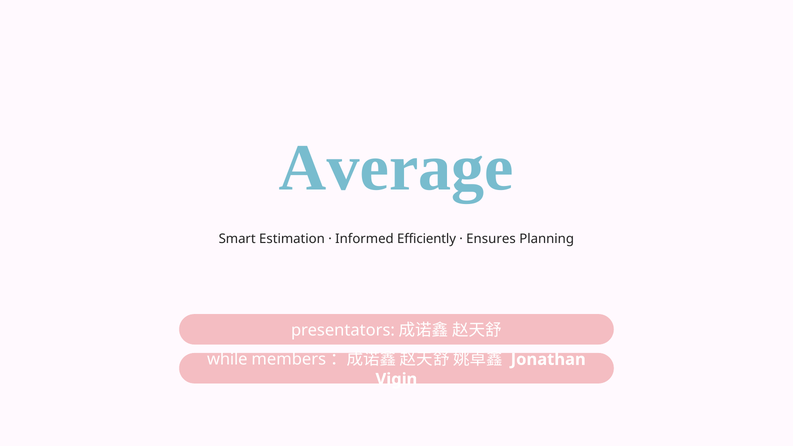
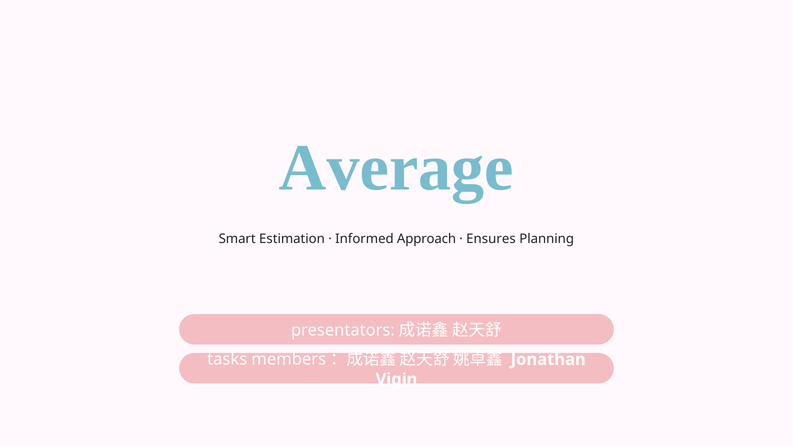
Efficiently: Efficiently -> Approach (427, 239)
while: while -> tasks (227, 359)
